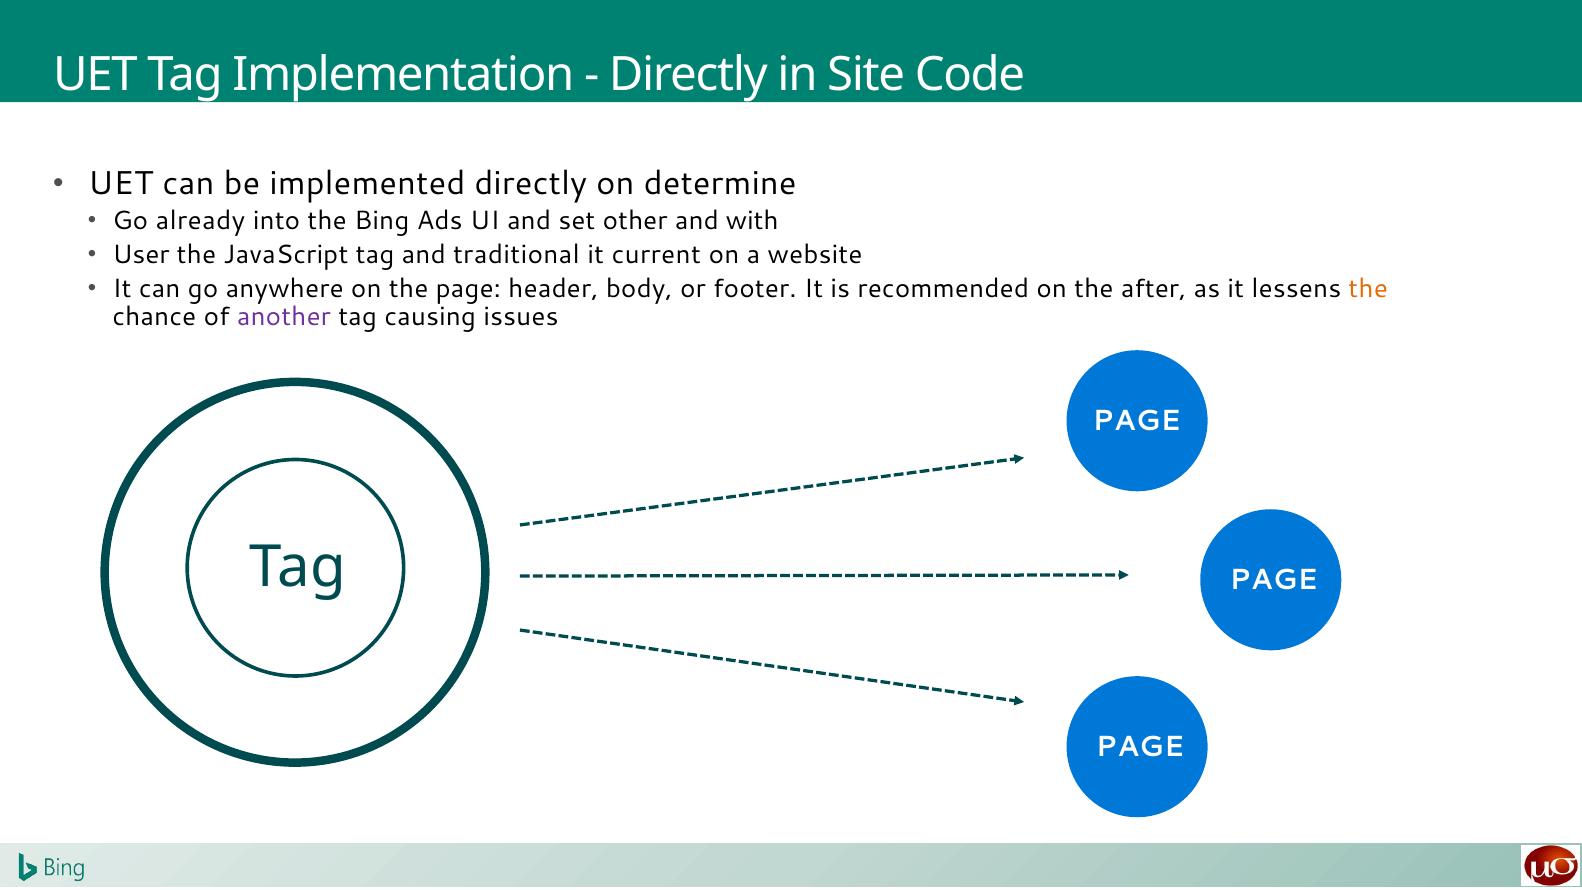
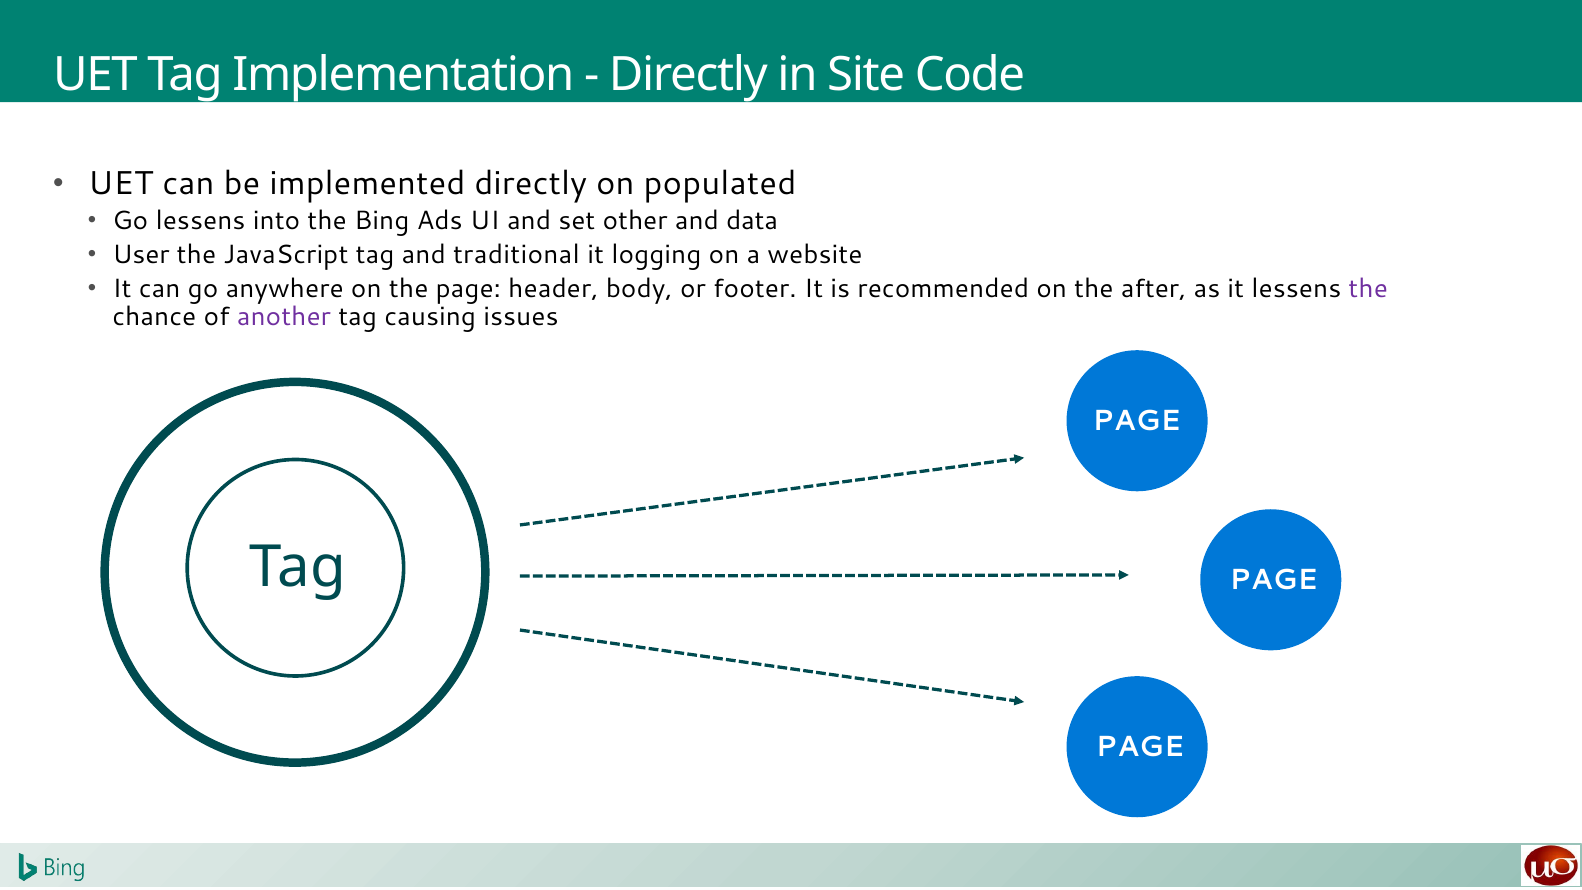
determine: determine -> populated (720, 183)
Go already: already -> lessens (201, 221)
with: with -> data (752, 221)
current: current -> logging (656, 255)
the colour: orange -> purple (1368, 288)
